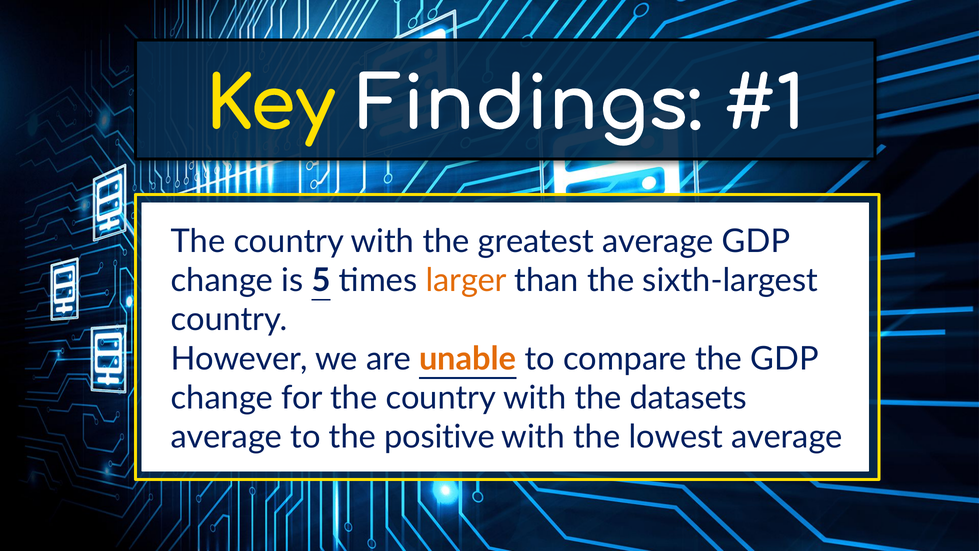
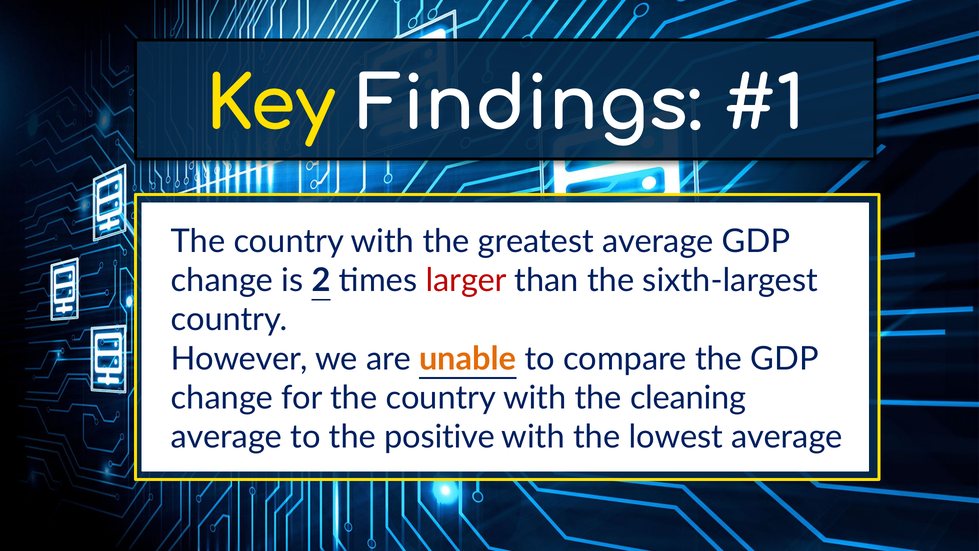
5: 5 -> 2 (321, 280)
larger colour: orange -> red (466, 280)
datasets: datasets -> cleaning (688, 398)
